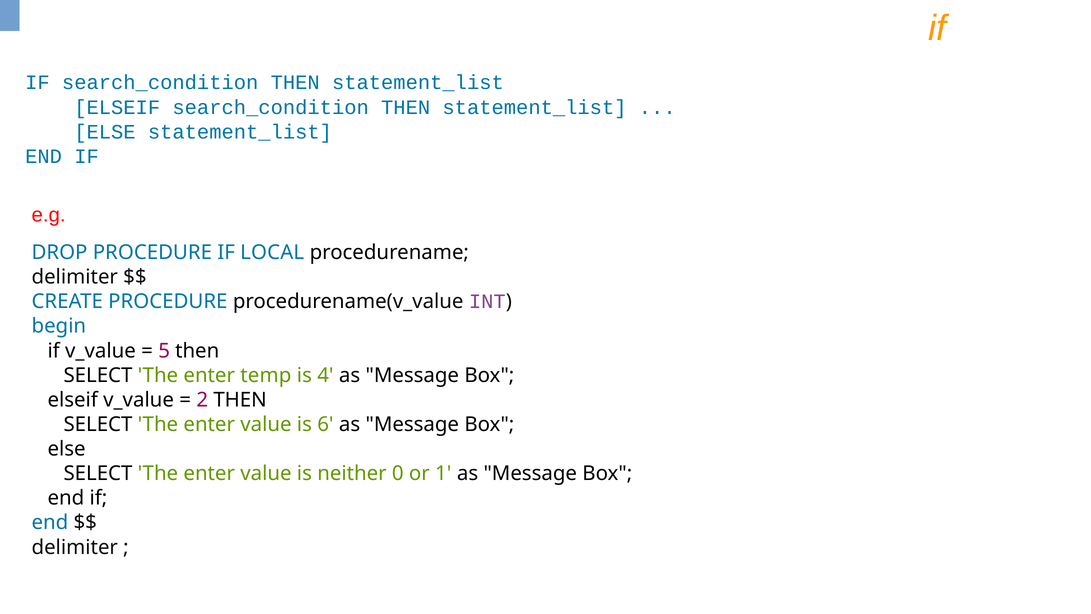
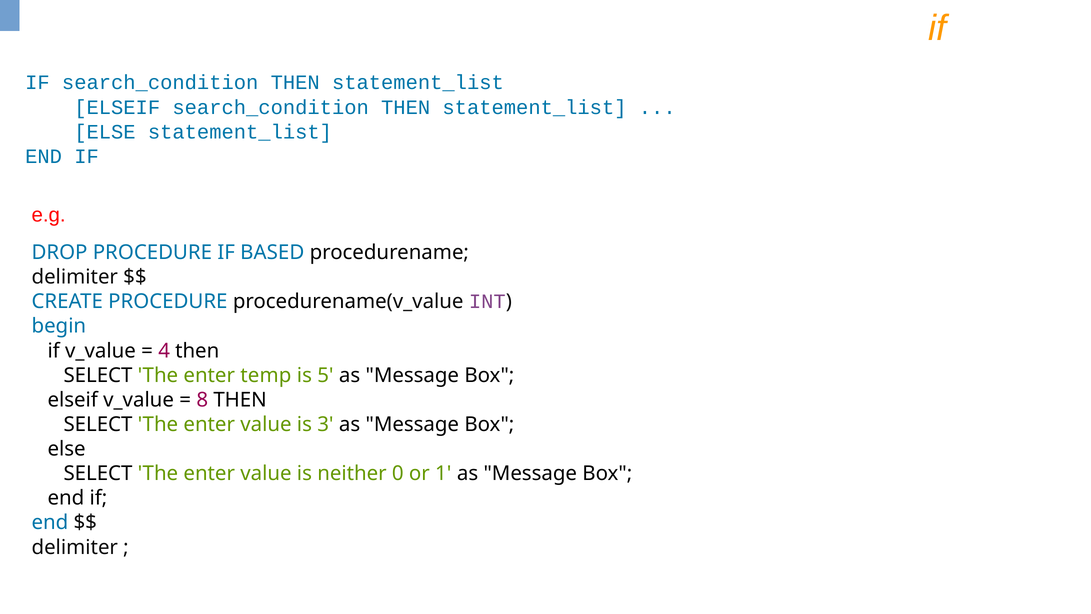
LOCAL: LOCAL -> BASED (272, 252)
5: 5 -> 4 (164, 351)
4: 4 -> 5 (325, 375)
2: 2 -> 8 (202, 400)
6: 6 -> 3 (325, 424)
